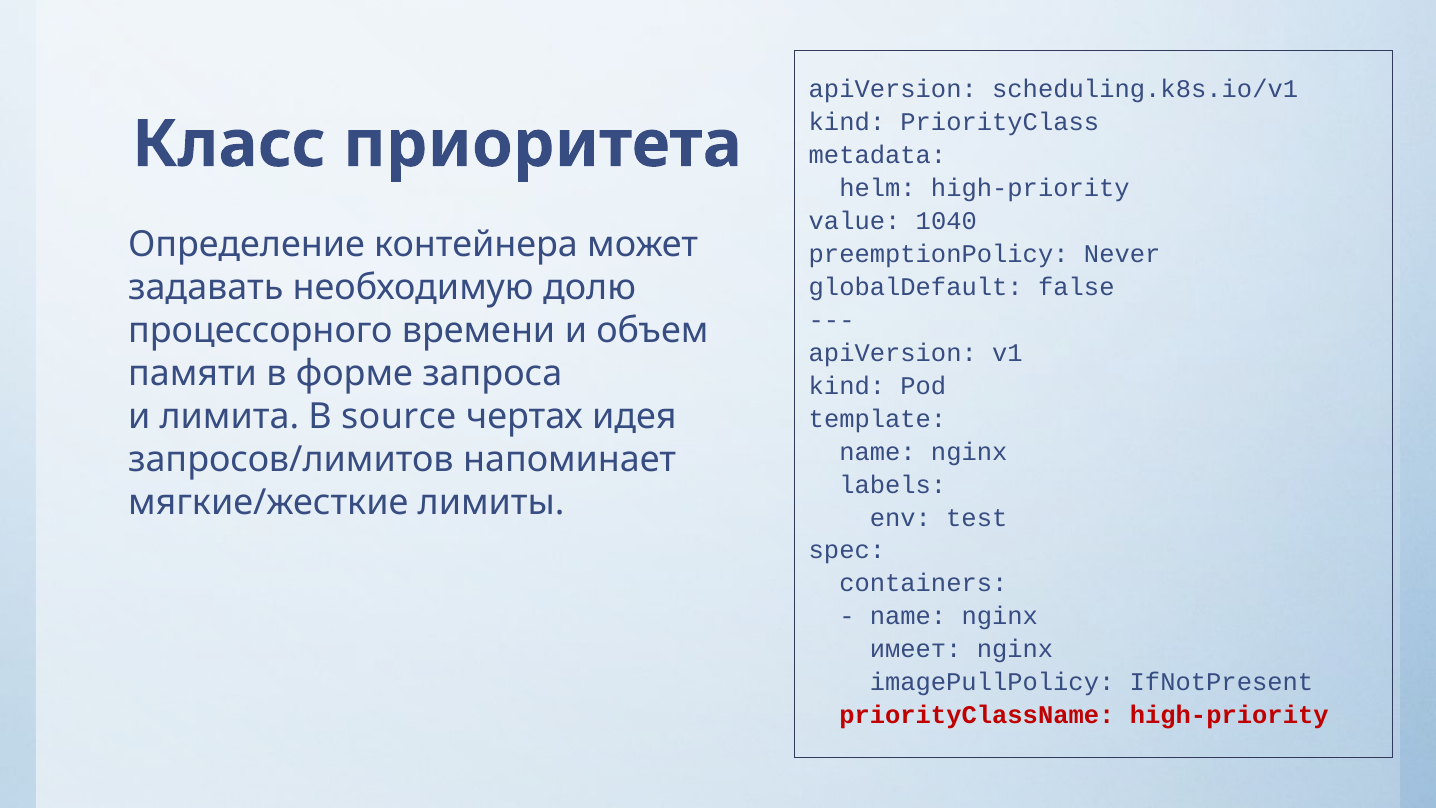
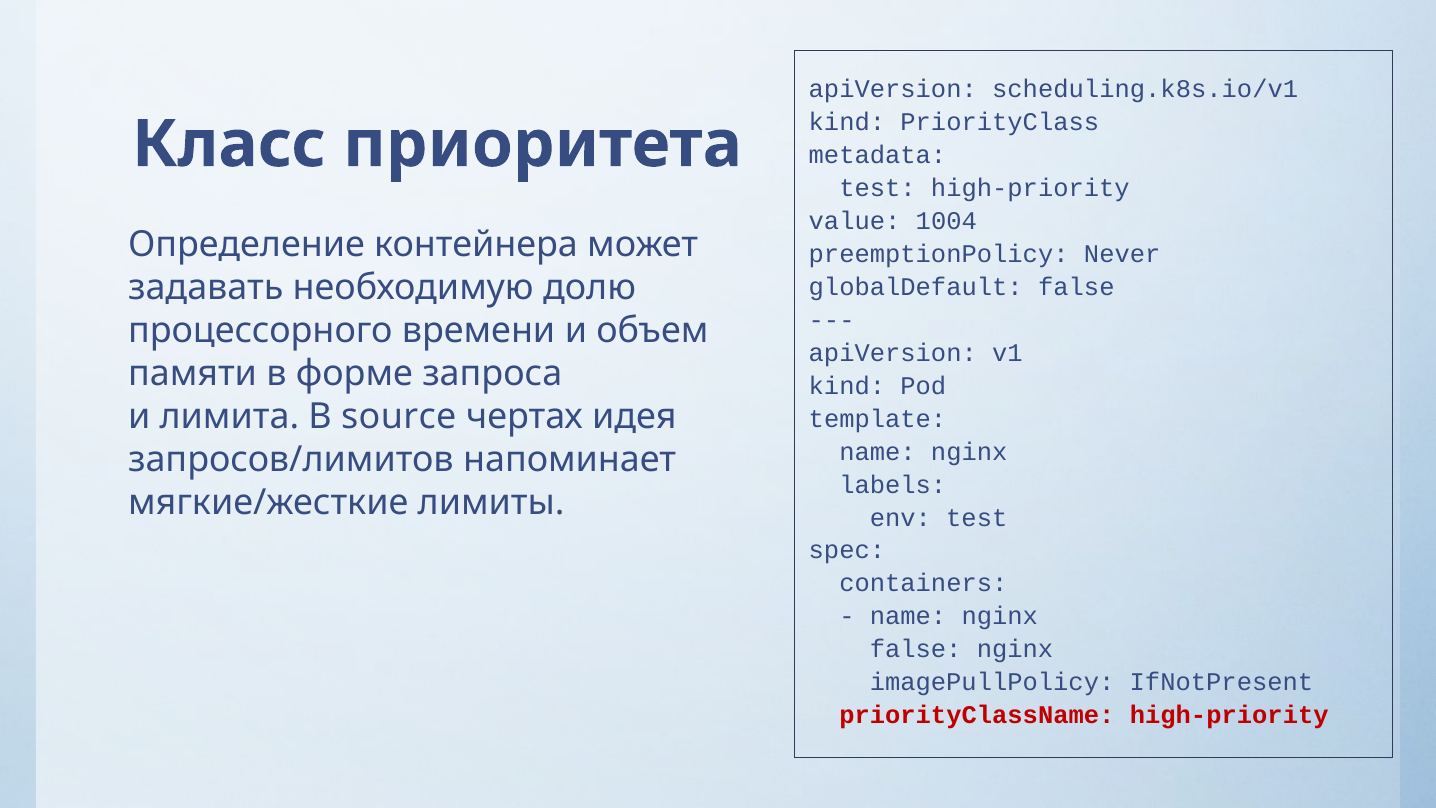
helm: helm -> test (877, 188)
1040: 1040 -> 1004 (946, 221)
имеет: имеет -> false (916, 649)
